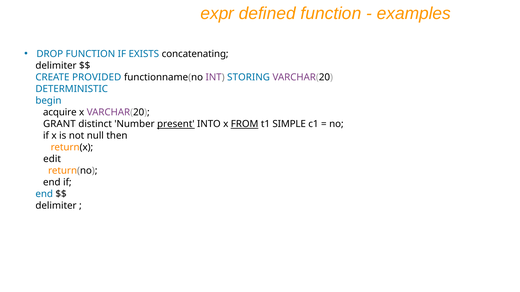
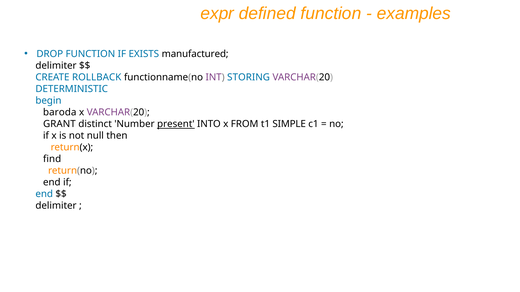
concatenating: concatenating -> manufactured (195, 54)
PROVIDED: PROVIDED -> ROLLBACK (97, 77)
acquire: acquire -> baroda (60, 113)
FROM underline: present -> none (245, 124)
edit: edit -> find (52, 159)
